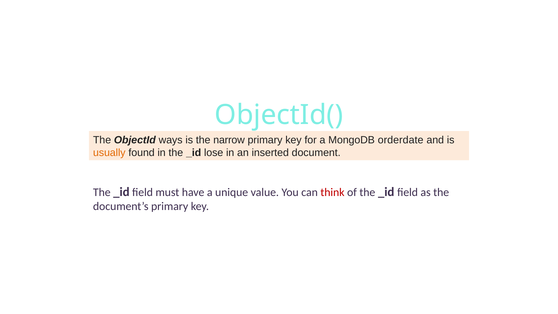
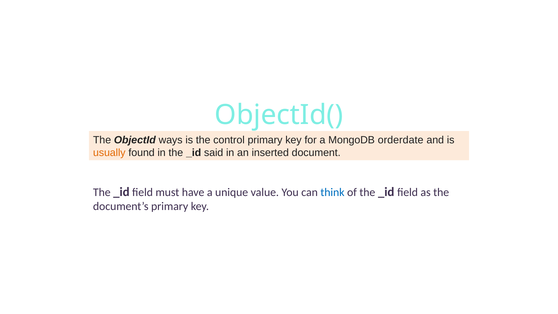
narrow: narrow -> control (229, 140)
lose: lose -> said (214, 153)
think colour: red -> blue (332, 192)
